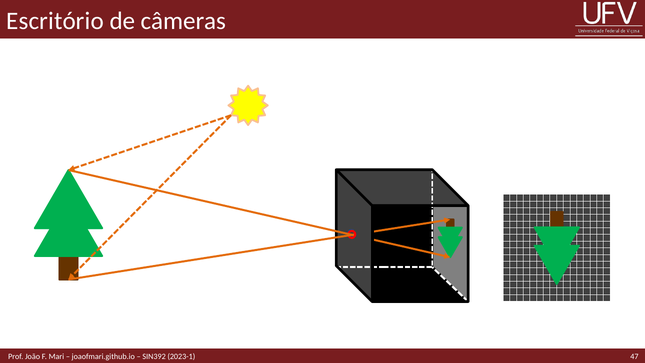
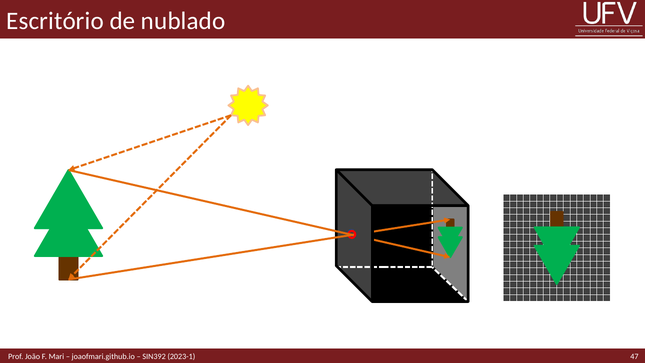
câmeras: câmeras -> nublado (183, 21)
